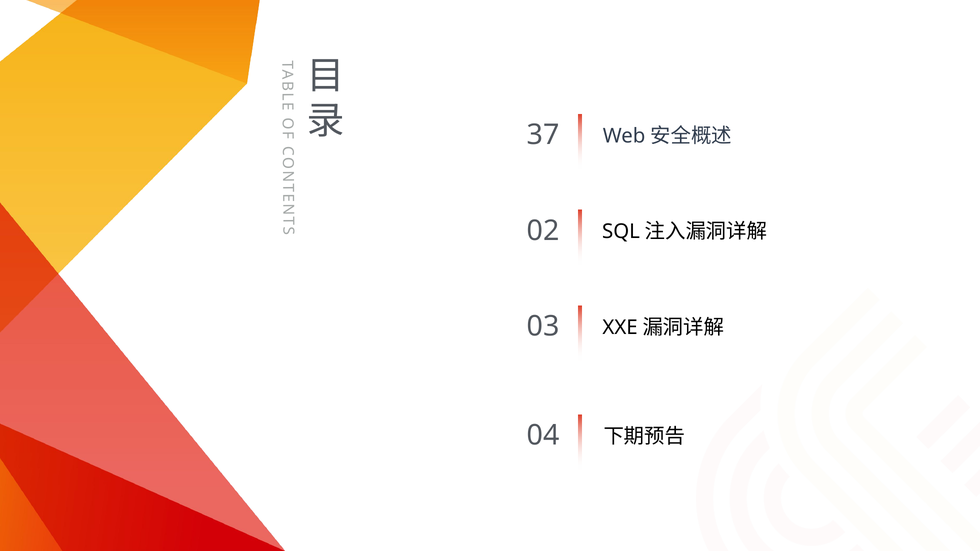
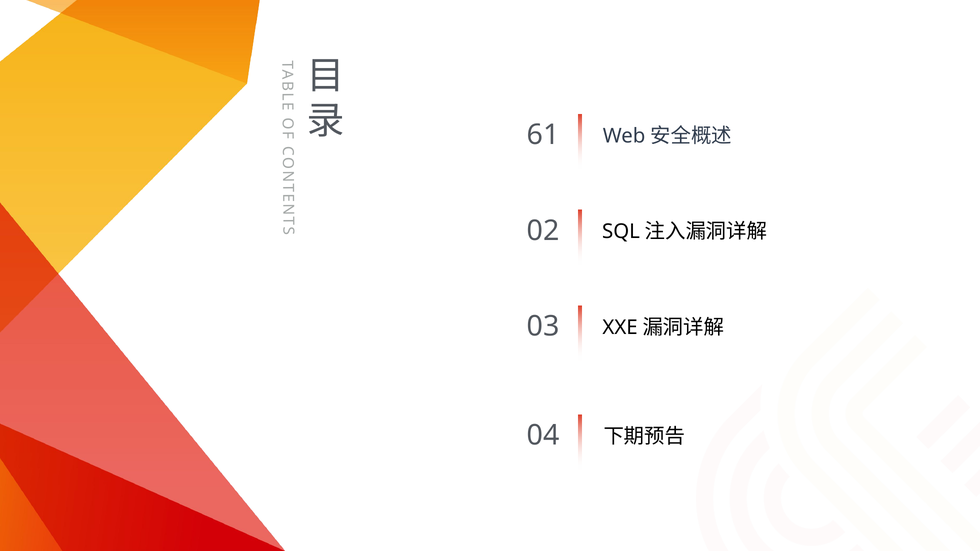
37: 37 -> 61 (543, 135)
